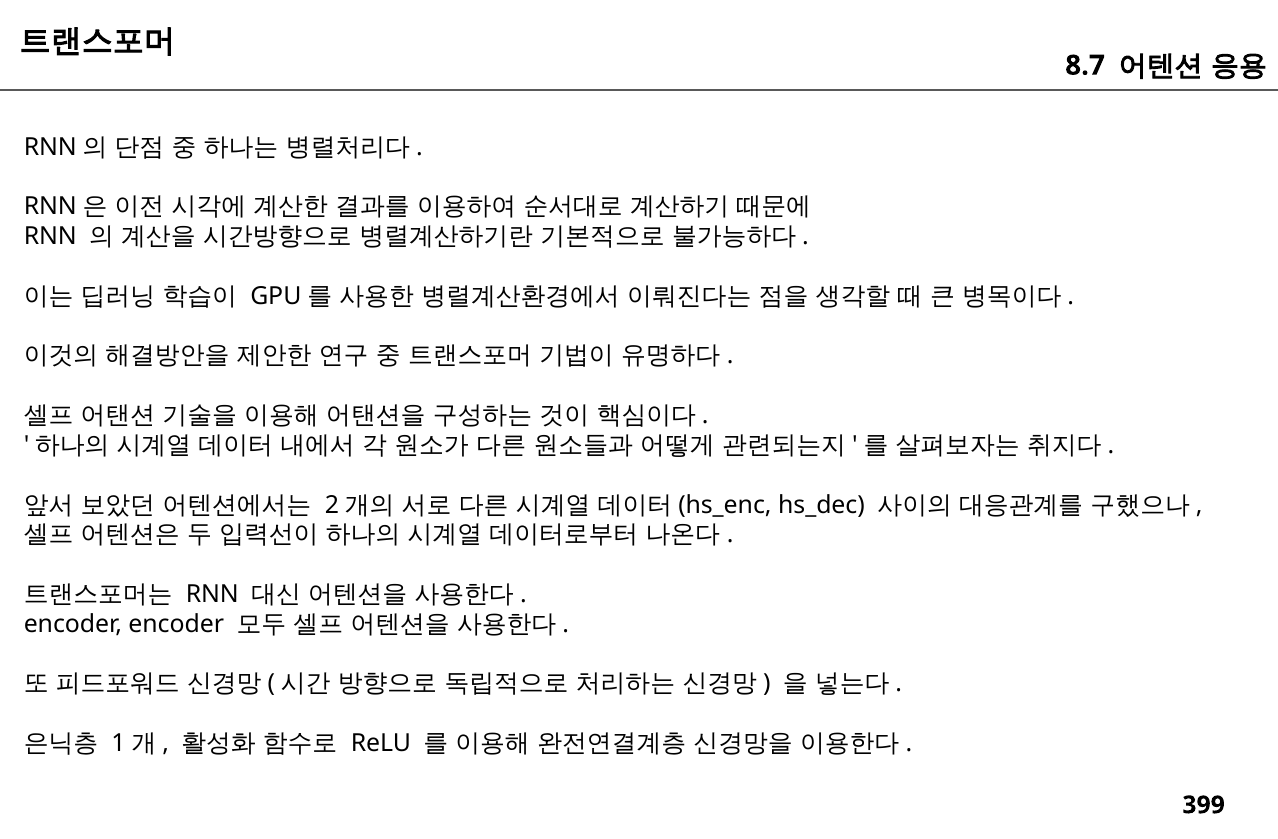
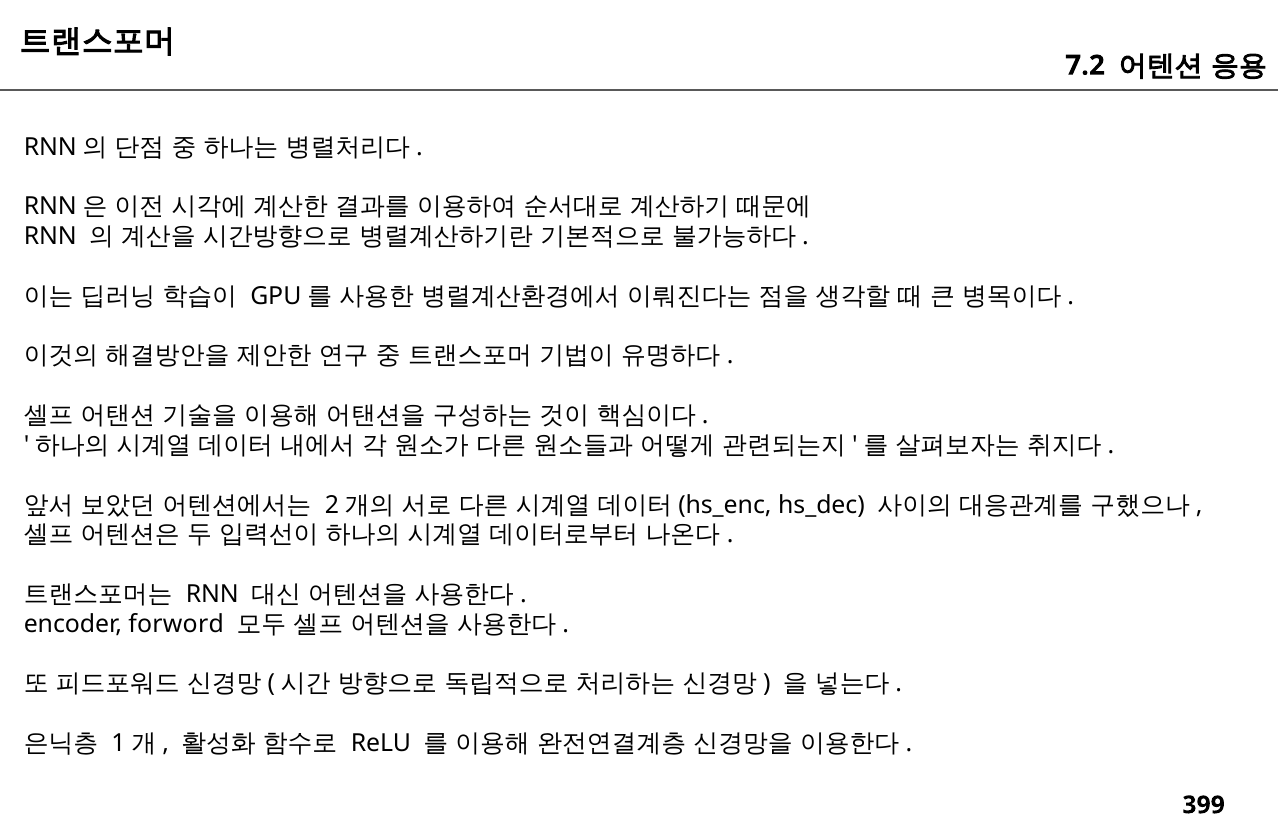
8.7: 8.7 -> 7.2 (1085, 66)
encoder encoder: encoder -> forword (176, 624)
